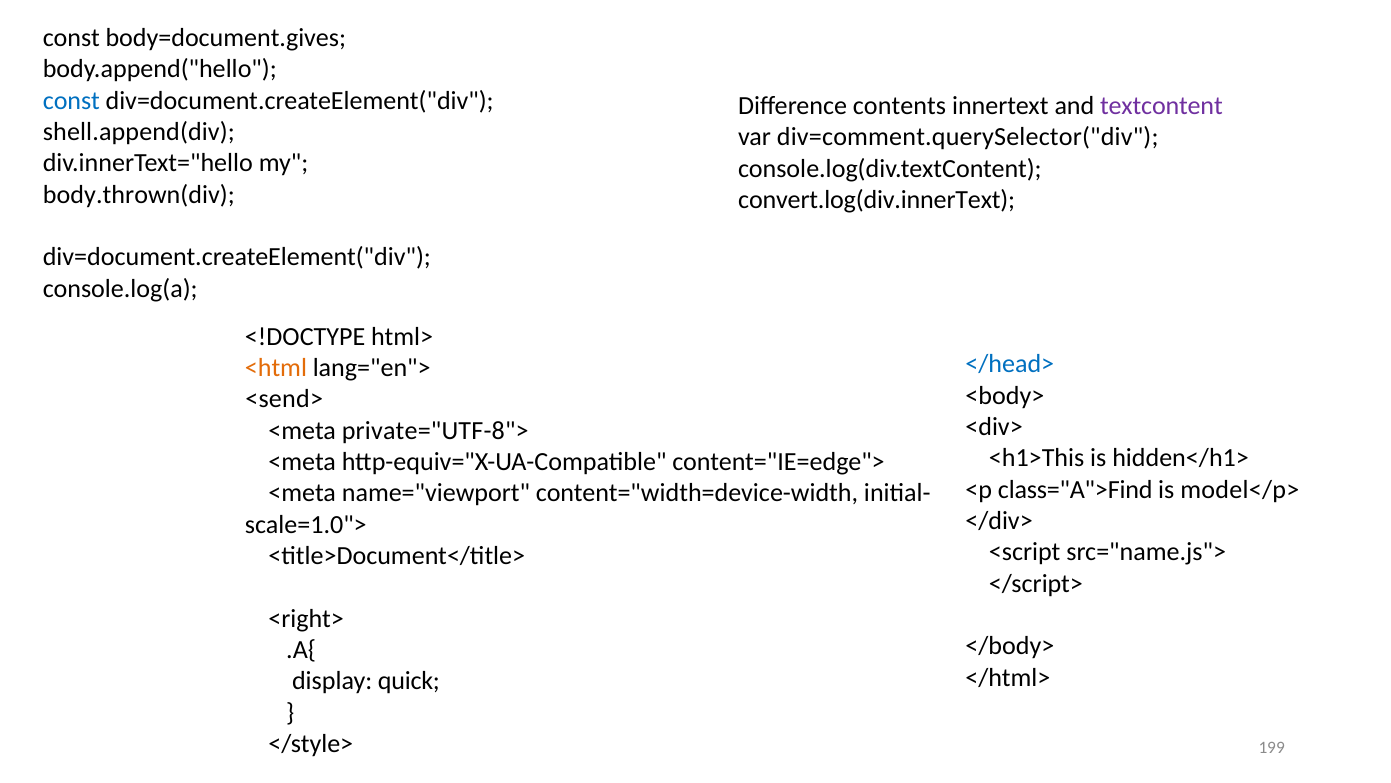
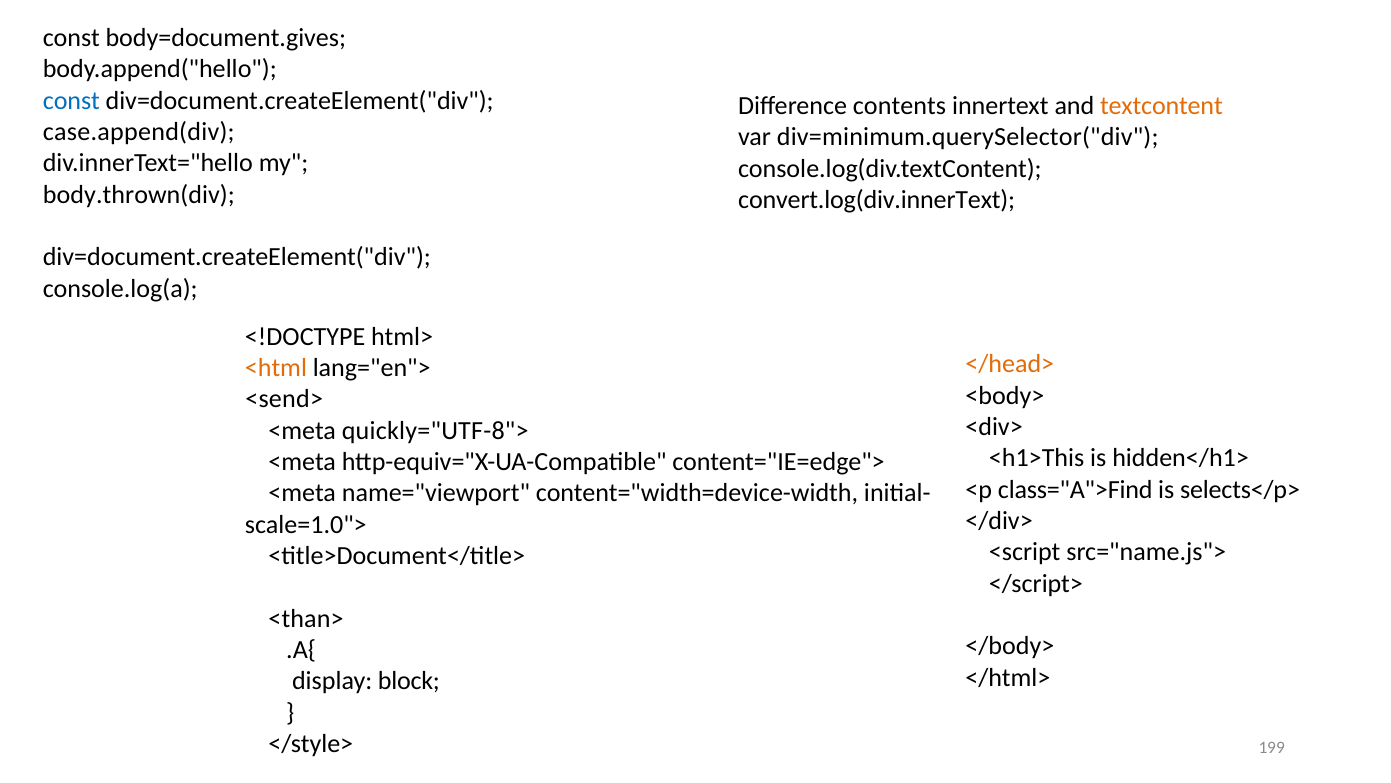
textcontent colour: purple -> orange (1161, 106)
shell.append(div: shell.append(div -> case.append(div (139, 132)
div=comment.querySelector("div: div=comment.querySelector("div -> div=minimum.querySelector("div (968, 137)
</head> colour: blue -> orange (1010, 364)
private="UTF-8">: private="UTF-8"> -> quickly="UTF-8"> (435, 430)
model</p>: model</p> -> selects</p> (1240, 489)
<right>: <right> -> <than> (306, 618)
quick: quick -> block (409, 681)
